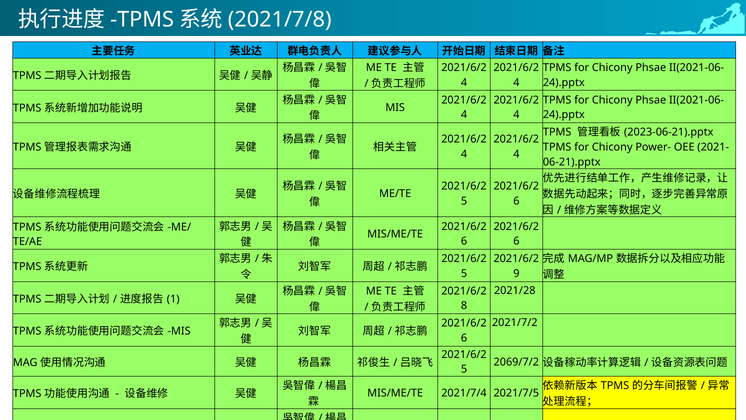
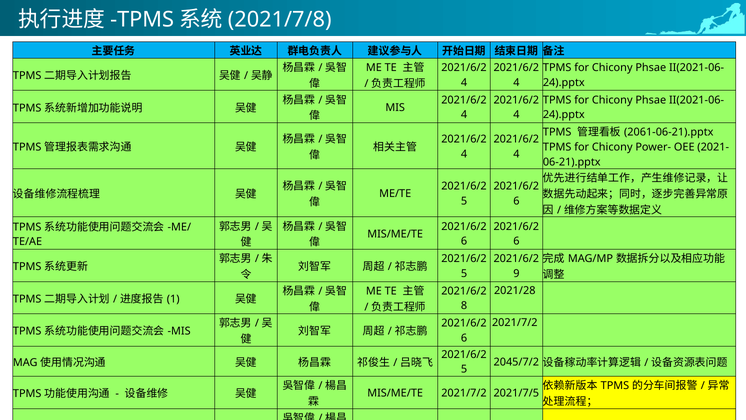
2023-06-21).pptx: 2023-06-21).pptx -> 2061-06-21).pptx (669, 132)
2069/7/2: 2069/7/2 -> 2045/7/2 (516, 362)
MIS/ME/TE 2021/7/4: 2021/7/4 -> 2021/7/2 (464, 393)
